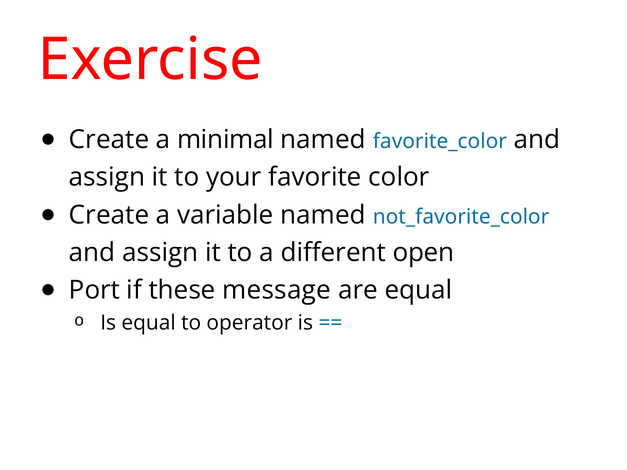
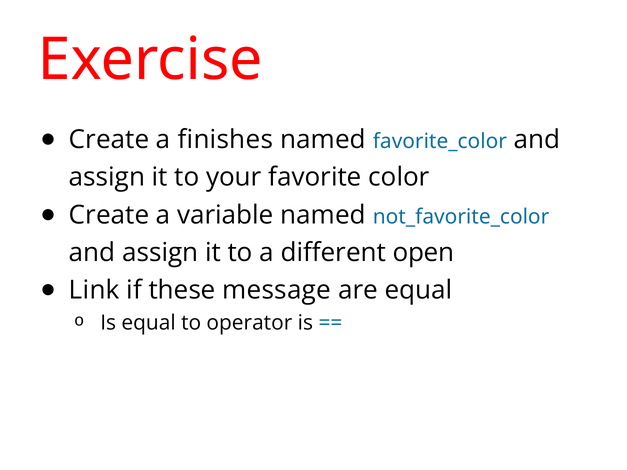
minimal: minimal -> finishes (225, 140)
Port: Port -> Link (94, 290)
